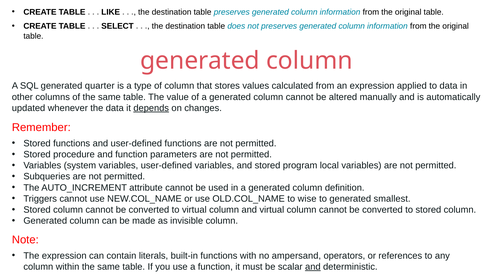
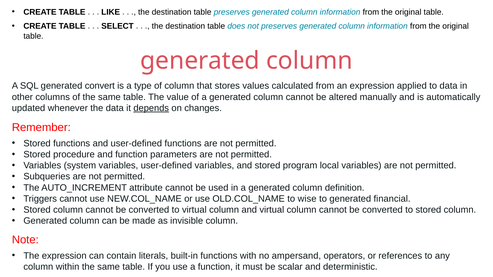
quarter: quarter -> convert (100, 86)
smallest: smallest -> financial (392, 199)
and underline: present -> none (313, 267)
